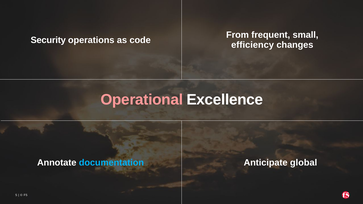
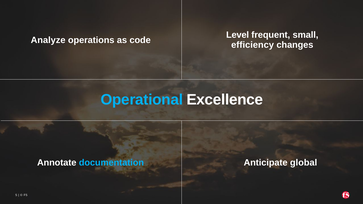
From: From -> Level (238, 35)
Security: Security -> Analyze (48, 40)
Operational colour: pink -> light blue (142, 100)
